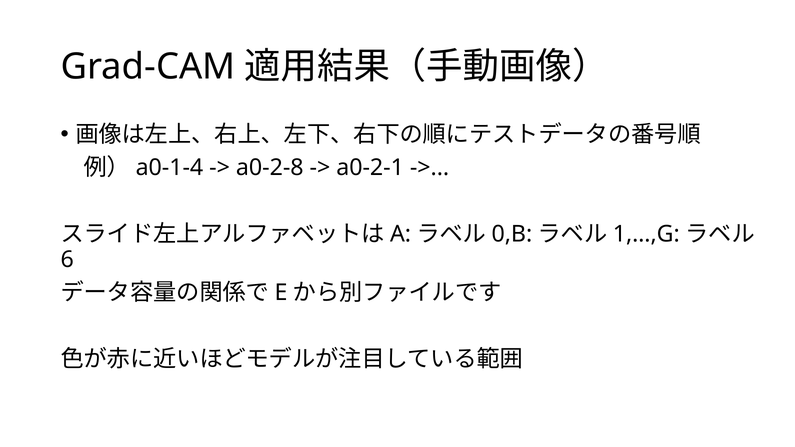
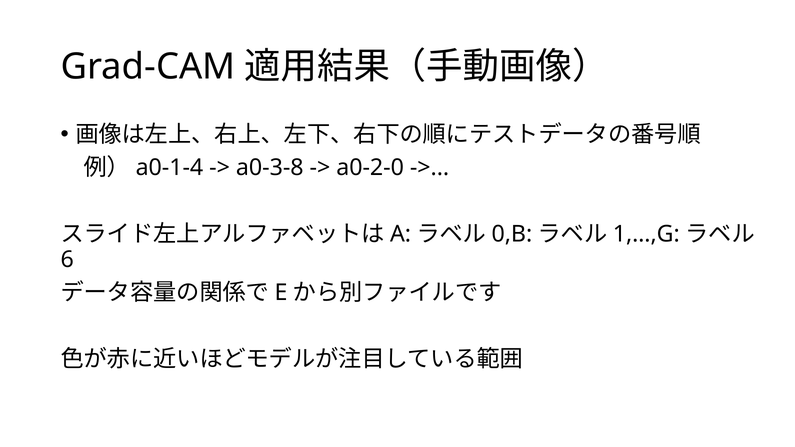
a0-2-8: a0-2-8 -> a0-3-8 (270, 168)
a0-2-1: a0-2-1 -> a0-2-0 (370, 168)
